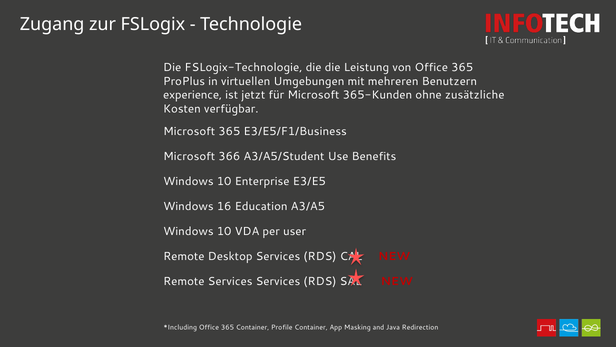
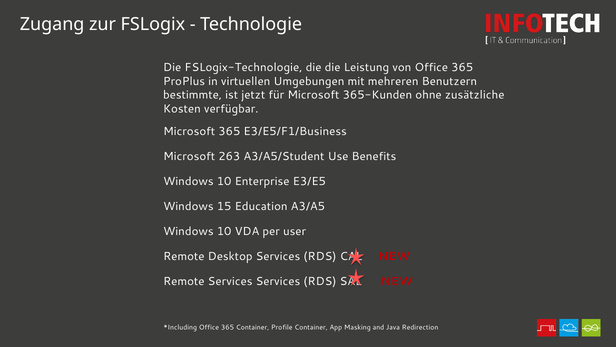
experience: experience -> bestimmte (193, 95)
366: 366 -> 263 (229, 156)
16: 16 -> 15 (224, 206)
